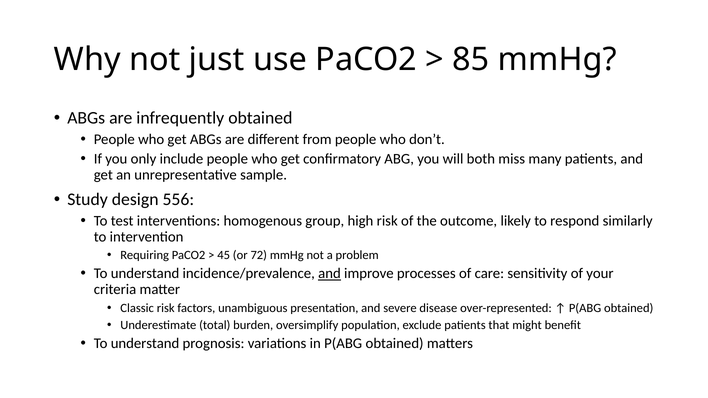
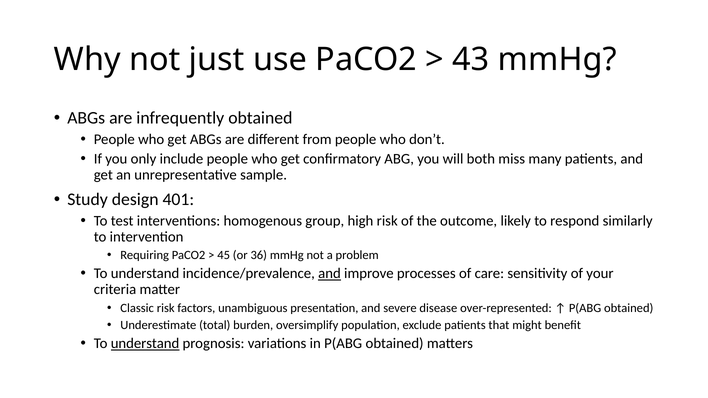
85: 85 -> 43 (471, 59)
556: 556 -> 401 (178, 200)
72: 72 -> 36 (259, 255)
understand underline: none -> present (145, 344)
